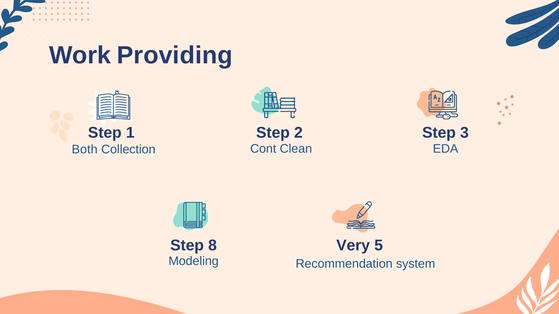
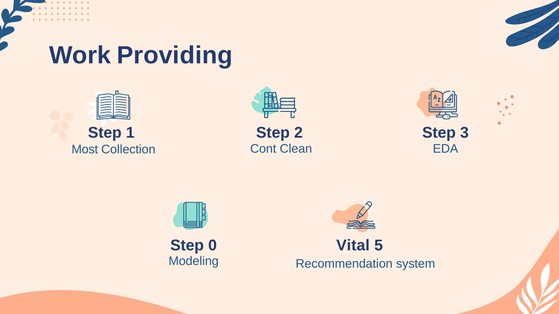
Both: Both -> Most (85, 150)
8: 8 -> 0 (213, 246)
Very: Very -> Vital (353, 246)
